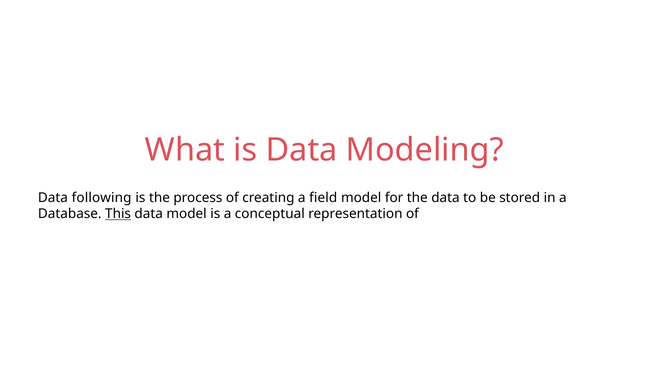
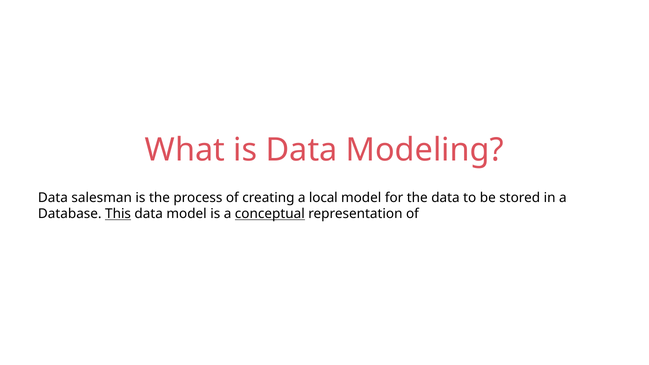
following: following -> salesman (102, 198)
field: field -> local (323, 198)
conceptual underline: none -> present (270, 214)
